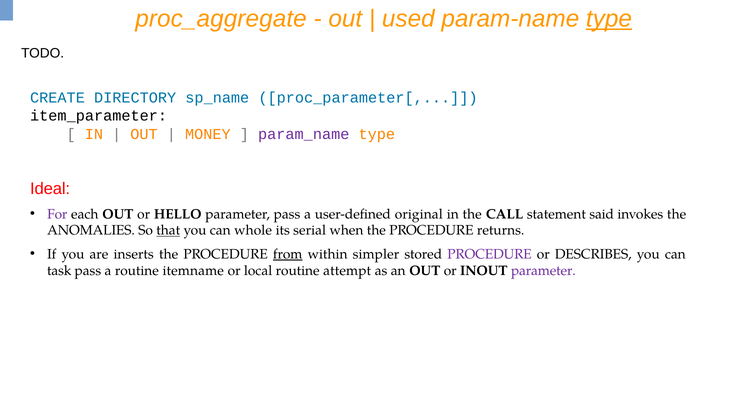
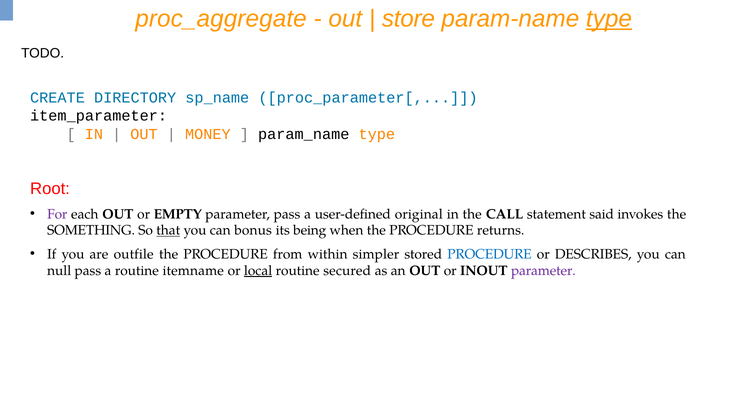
used: used -> store (408, 19)
param_name colour: purple -> black (304, 134)
Ideal: Ideal -> Root (50, 189)
HELLO: HELLO -> EMPTY (178, 214)
ANOMALIES: ANOMALIES -> SOMETHING (91, 230)
whole: whole -> bonus (253, 230)
serial: serial -> being (310, 230)
inserts: inserts -> outfile (134, 254)
from underline: present -> none (288, 254)
PROCEDURE colour: purple -> blue (490, 254)
task: task -> null (59, 271)
local underline: none -> present (258, 271)
attempt: attempt -> secured (347, 271)
